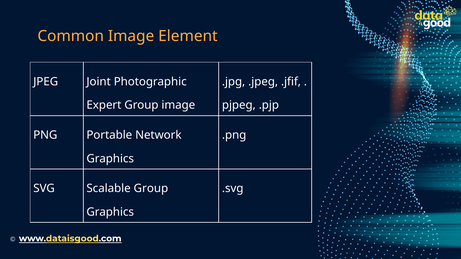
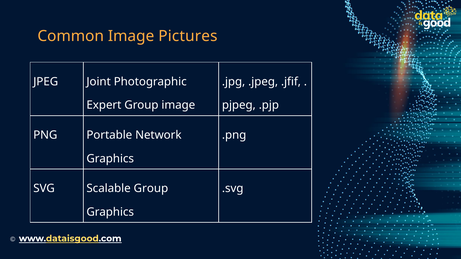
Element: Element -> Pictures (188, 36)
